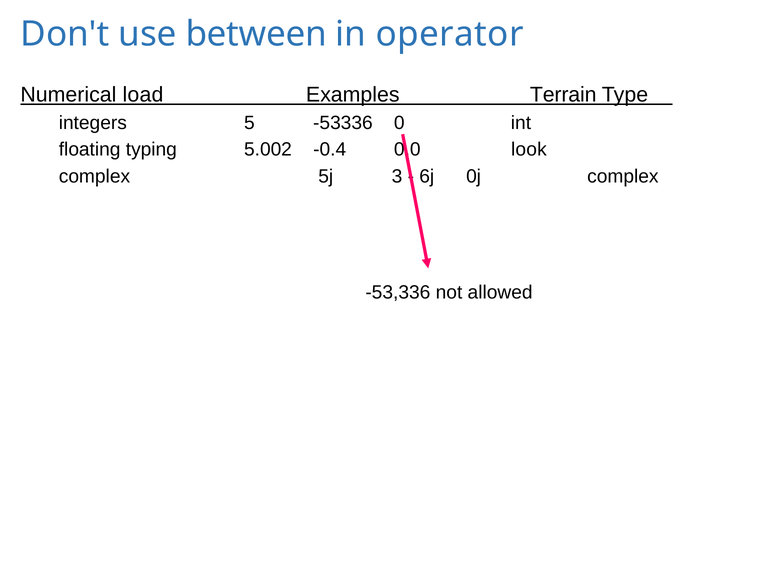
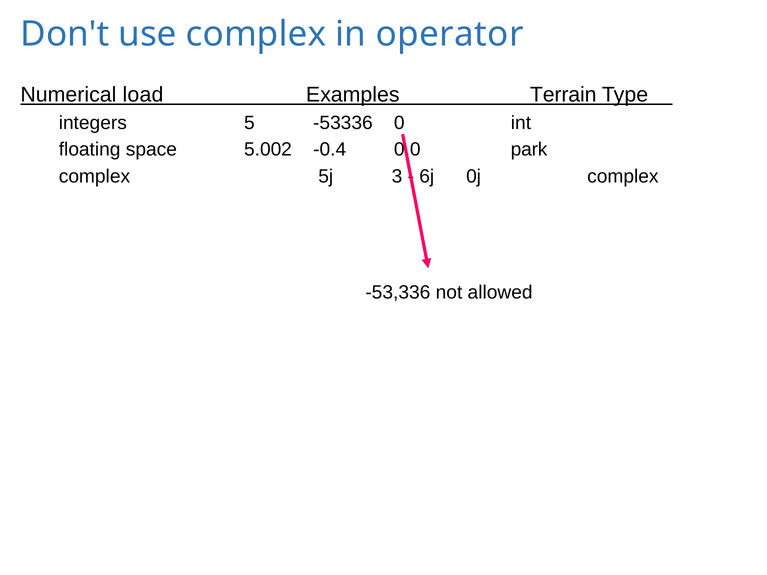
use between: between -> complex (256, 34)
typing: typing -> space (151, 150)
look: look -> park (529, 150)
